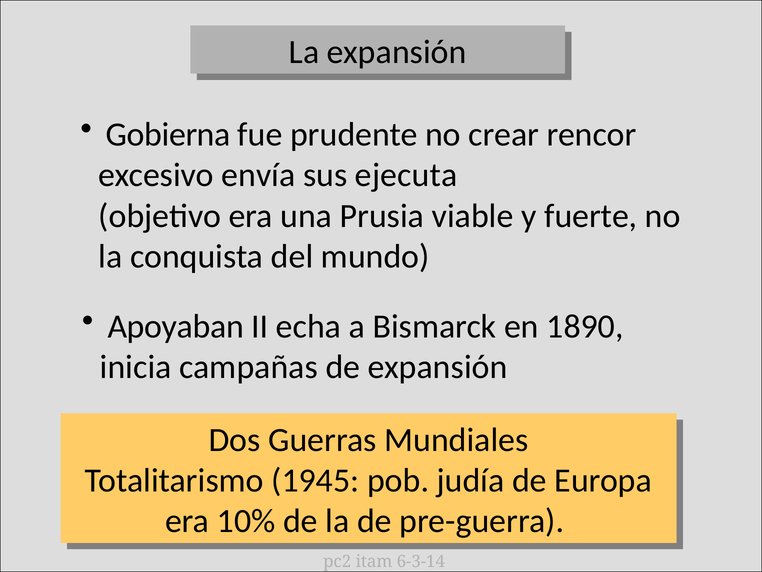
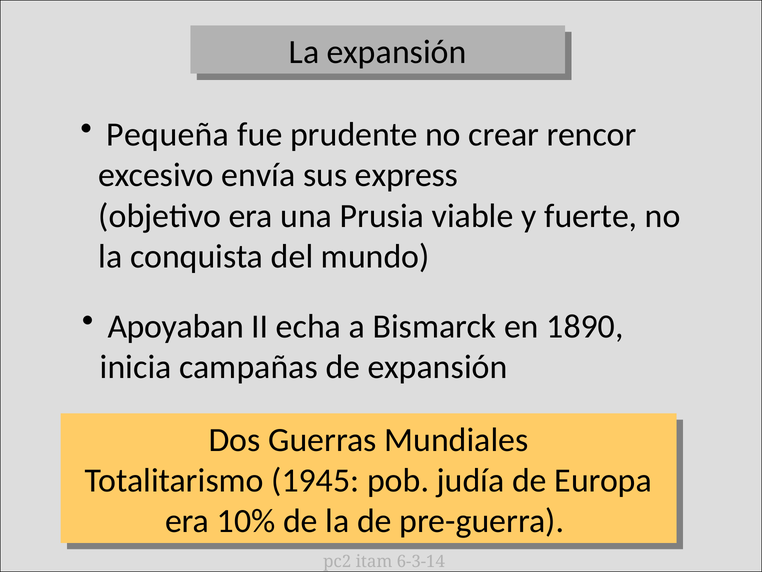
Gobierna: Gobierna -> Pequeña (168, 134)
ejecuta: ejecuta -> express (406, 175)
